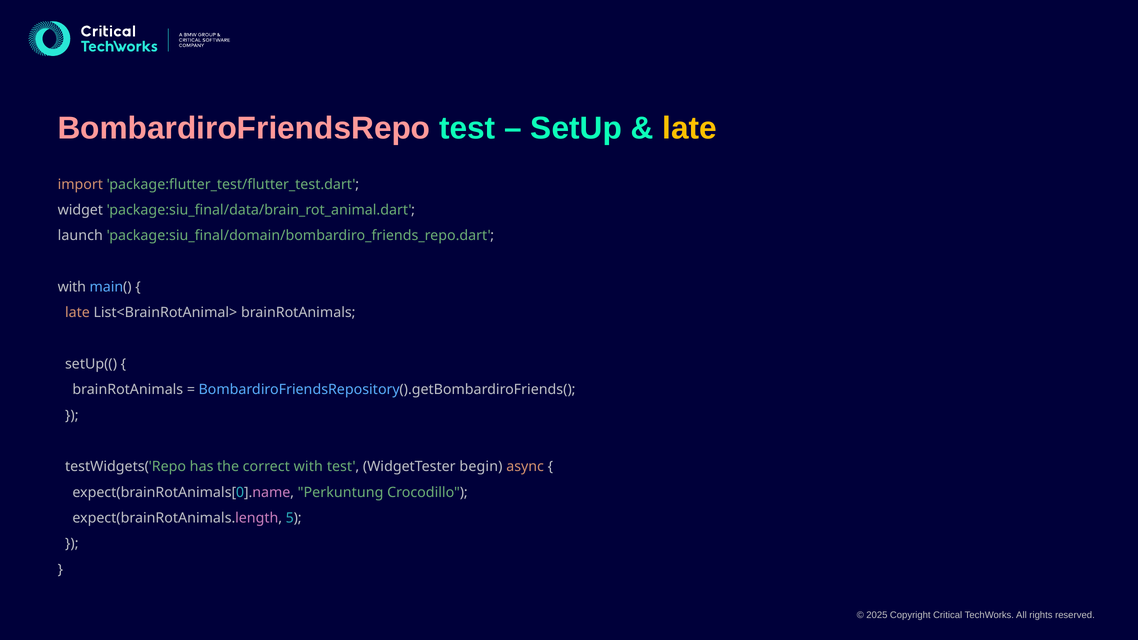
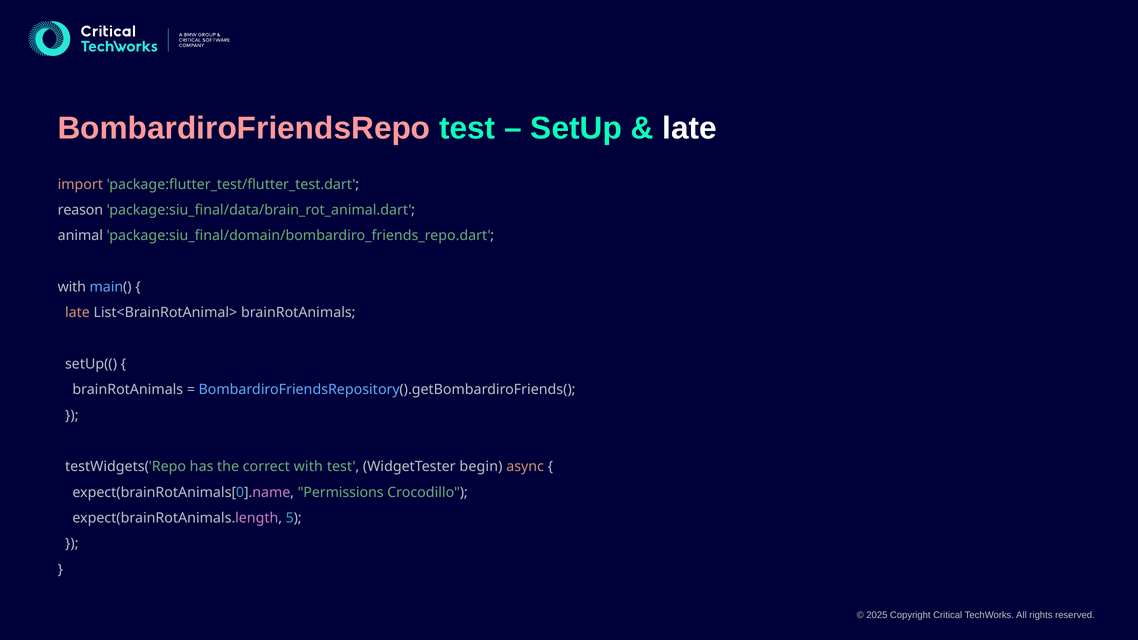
late colour: yellow -> white (690, 128)
widget: widget -> reason (80, 210)
launch: launch -> animal (80, 236)
Perkuntung: Perkuntung -> Permissions (341, 492)
